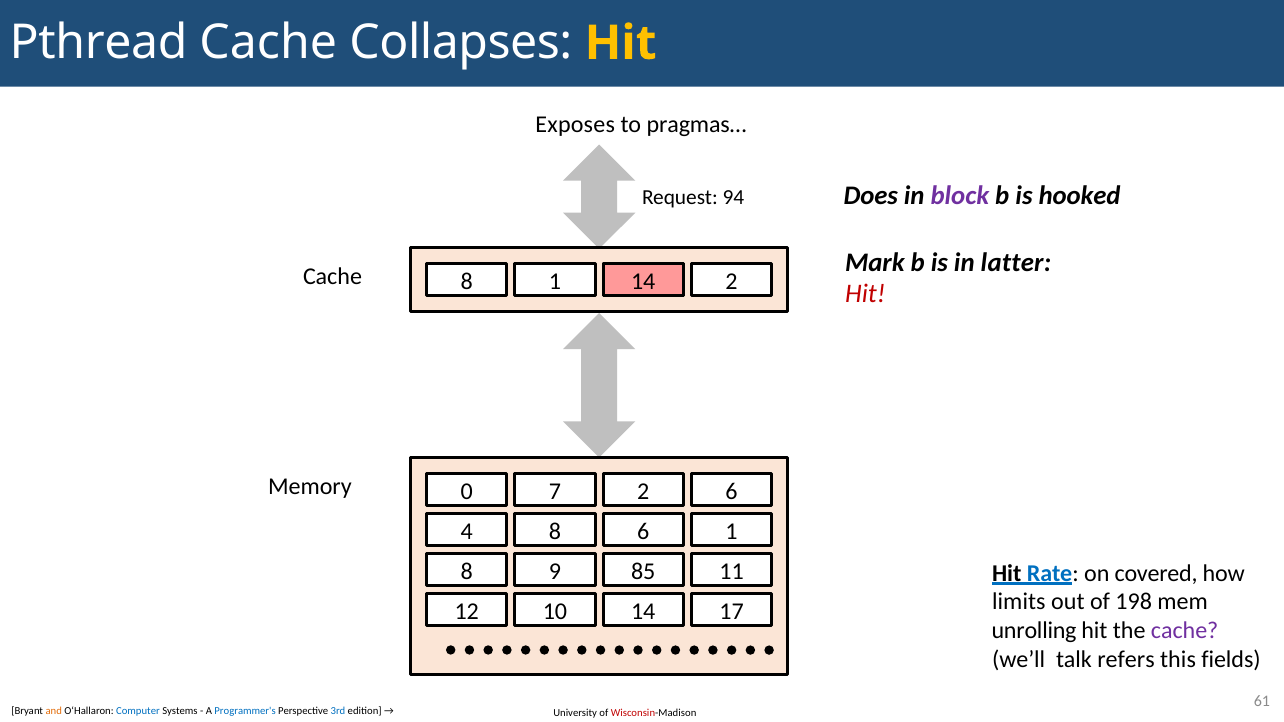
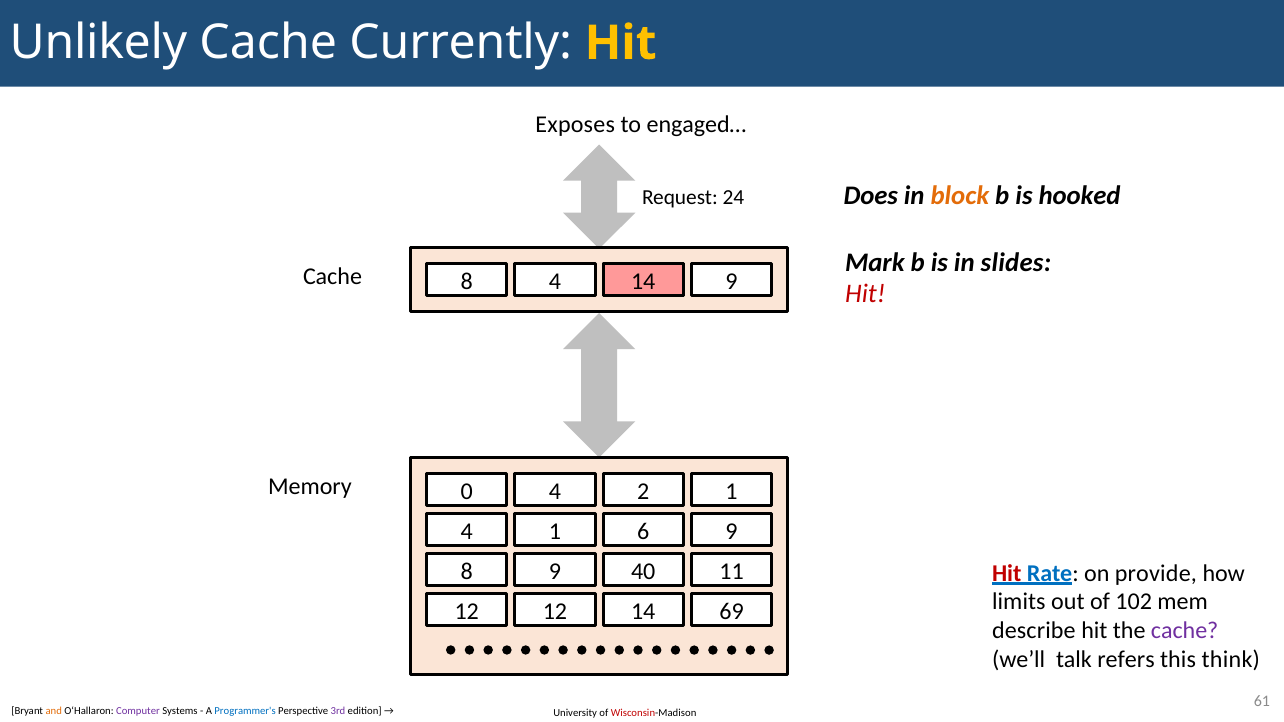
Pthread: Pthread -> Unlikely (98, 43)
Collapses: Collapses -> Currently (461, 43)
pragmas…: pragmas… -> engaged… (696, 124)
block colour: purple -> orange (960, 196)
94: 94 -> 24 (733, 198)
latter: latter -> slides (1016, 263)
8 1: 1 -> 4 (555, 281)
2: 2 -> 9 (732, 281)
0 7: 7 -> 4 (555, 491)
2 6: 6 -> 1 (732, 491)
4 8: 8 -> 1 (555, 531)
6 1: 1 -> 9 (732, 531)
85: 85 -> 40 (643, 572)
Hit colour: black -> red (1007, 573)
covered: covered -> provide (1156, 573)
198: 198 -> 102 (1134, 602)
12 10: 10 -> 12 (555, 612)
17: 17 -> 69 (732, 612)
unrolling: unrolling -> describe (1034, 631)
fields: fields -> think (1231, 660)
Computer colour: blue -> purple (138, 711)
3rd colour: blue -> purple (338, 711)
